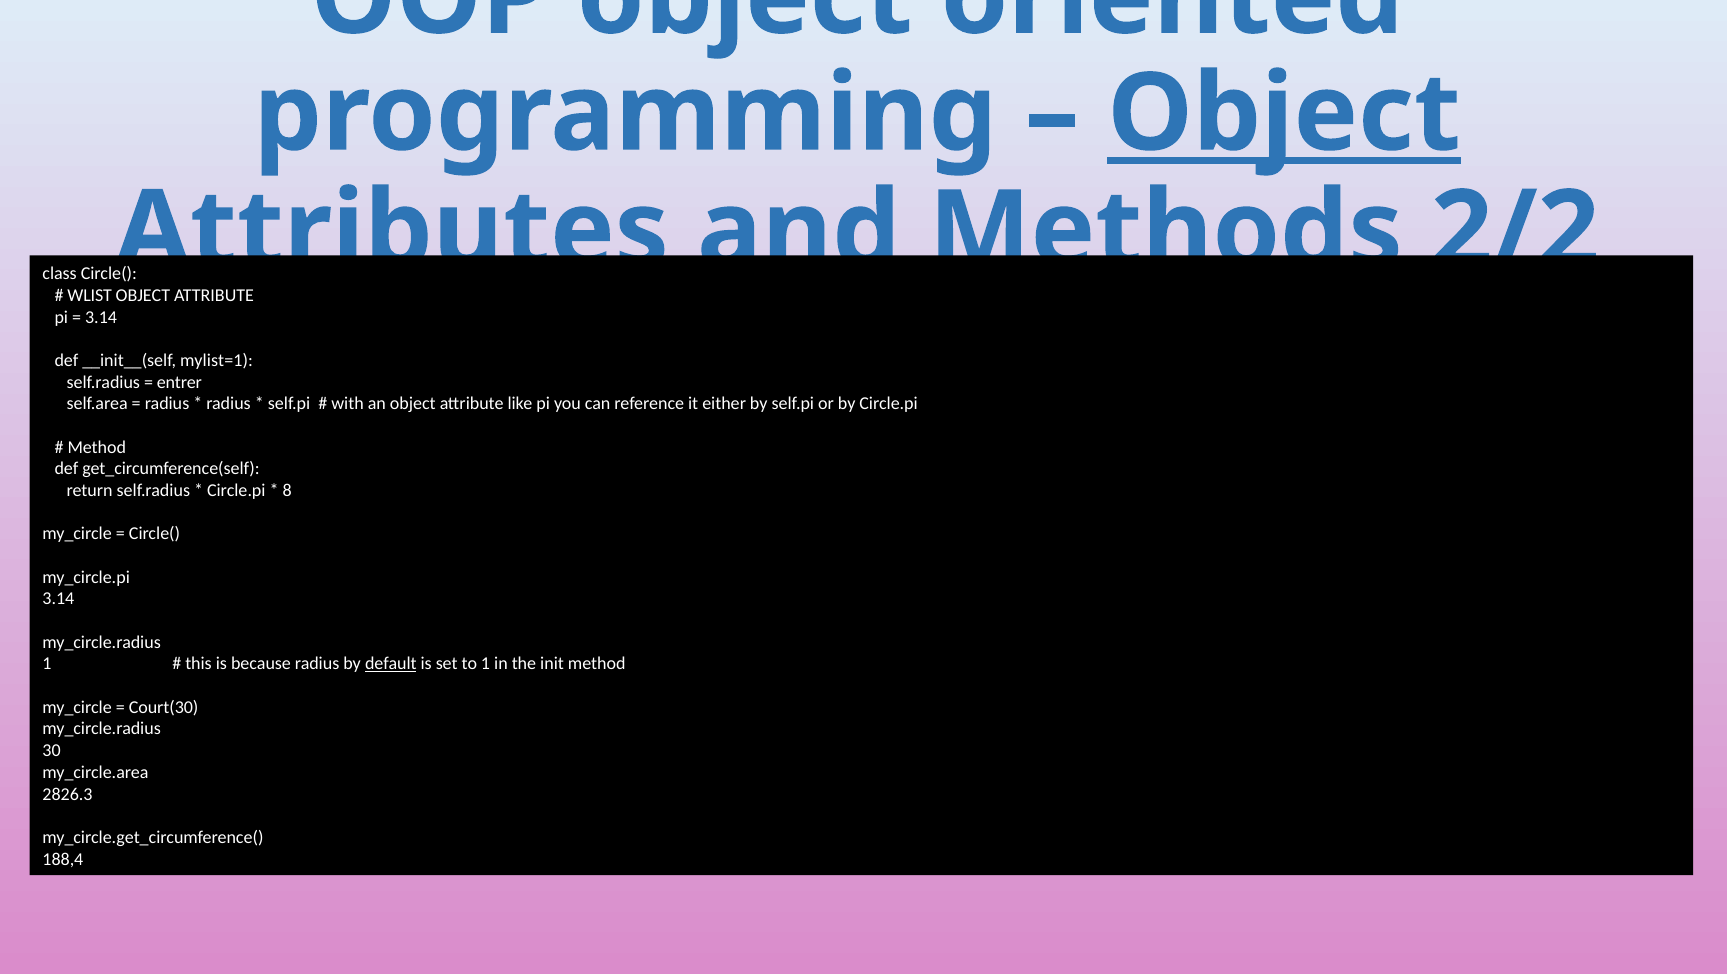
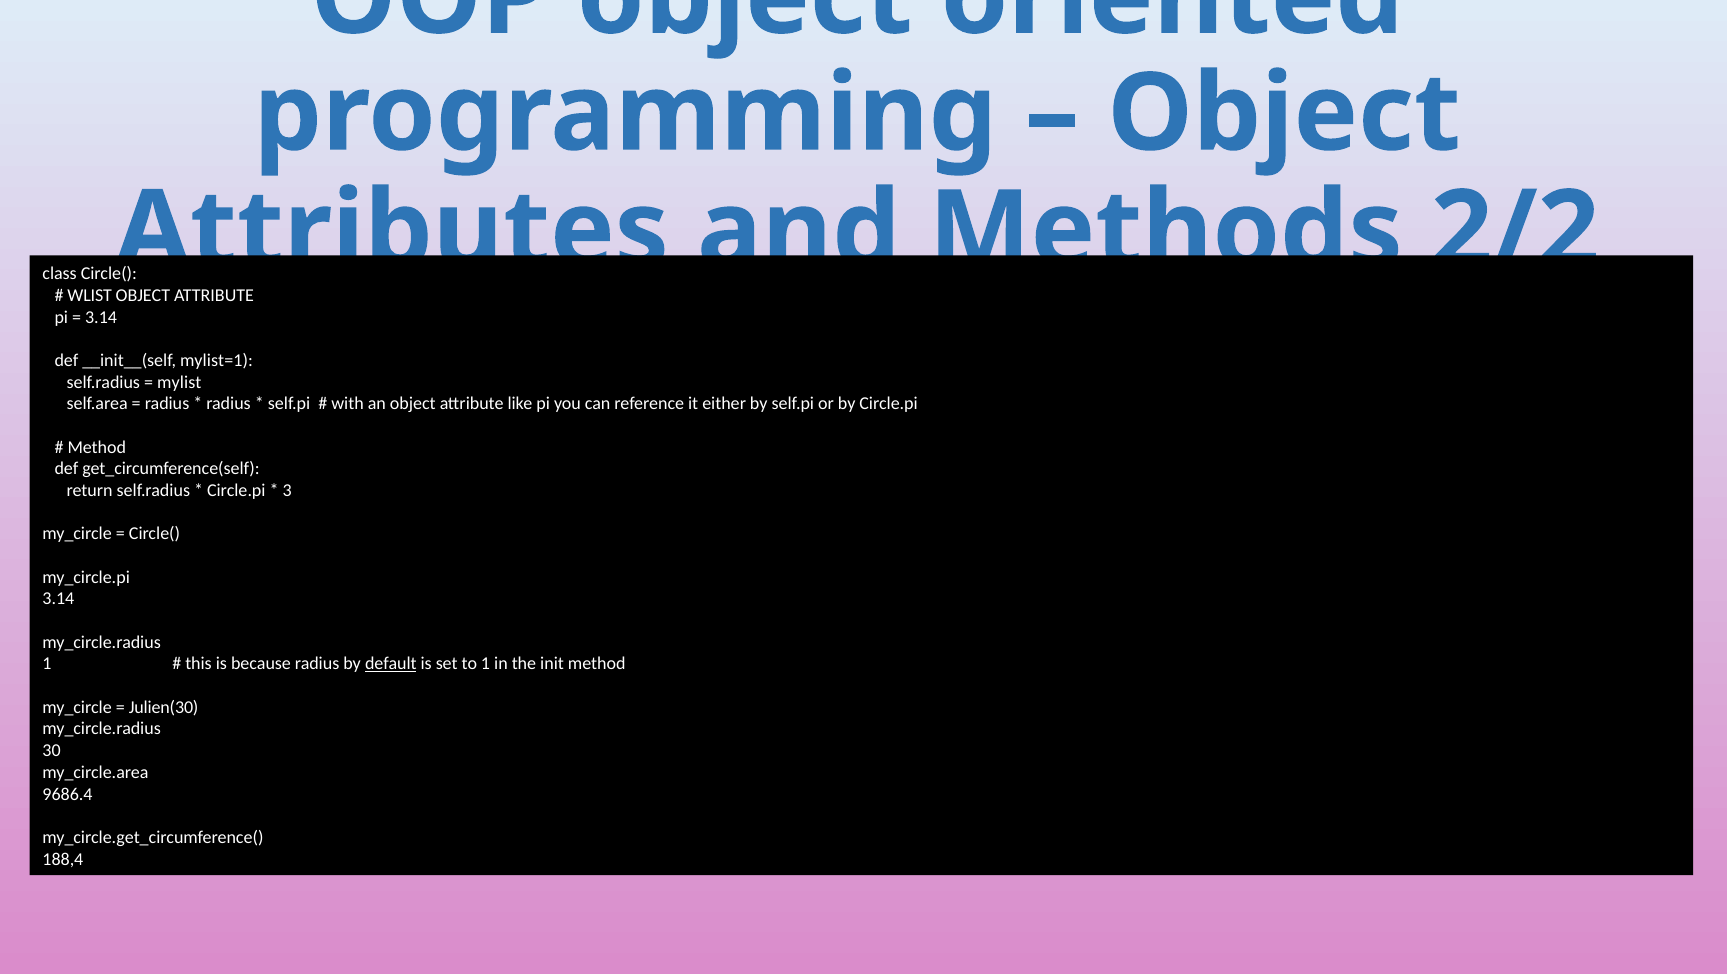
Object underline: present -> none (1284, 114)
entrer: entrer -> mylist (179, 382)
8: 8 -> 3 (287, 490)
Court(30: Court(30 -> Julien(30 (164, 707)
2826.3: 2826.3 -> 9686.4 (68, 794)
